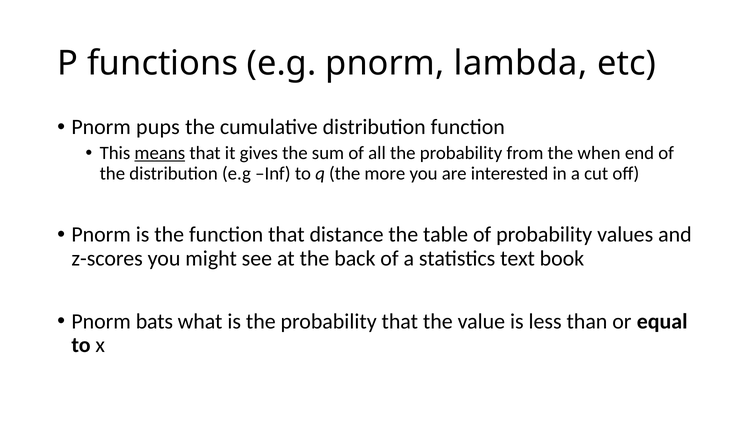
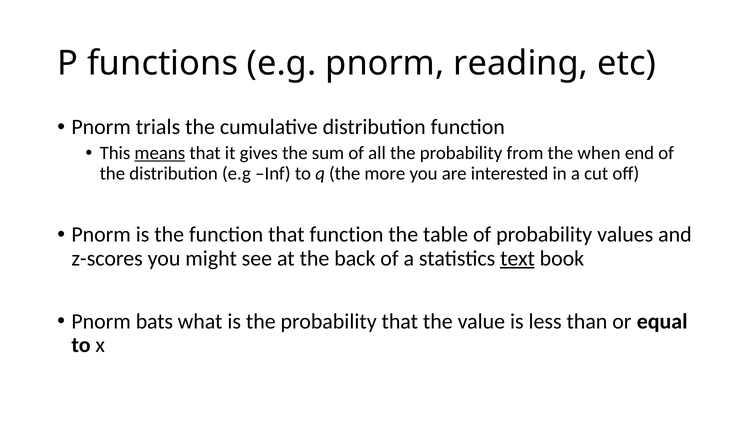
lambda: lambda -> reading (521, 63)
pups: pups -> trials (158, 127)
that distance: distance -> function (347, 235)
text underline: none -> present (518, 258)
